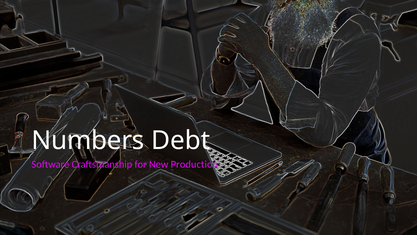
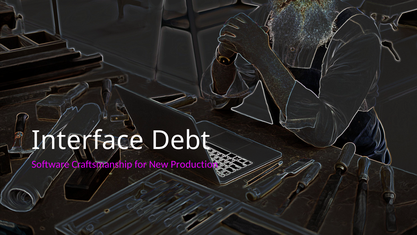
Numbers: Numbers -> Interface (88, 140)
